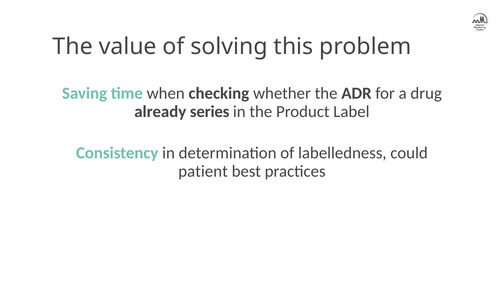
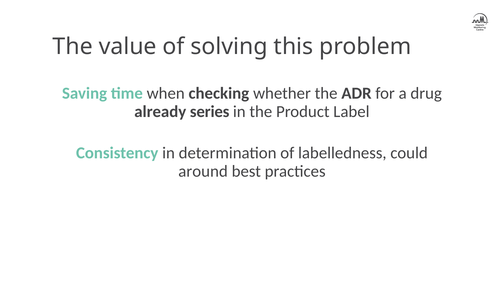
patient: patient -> around (203, 171)
